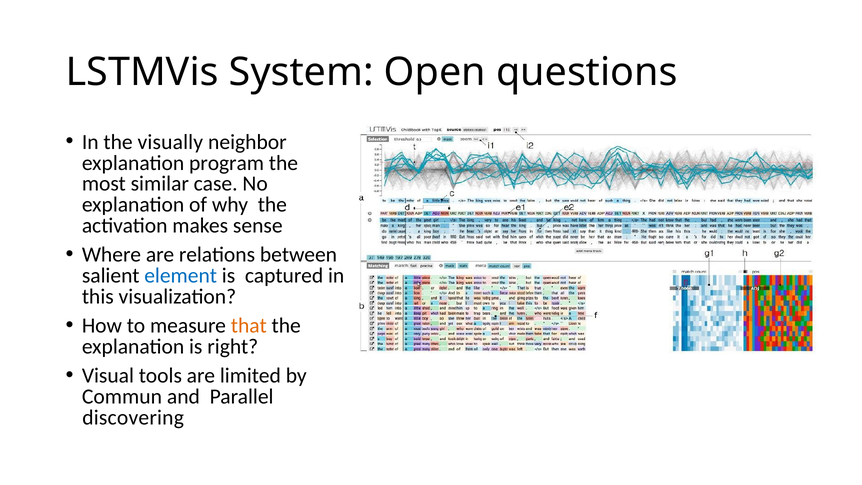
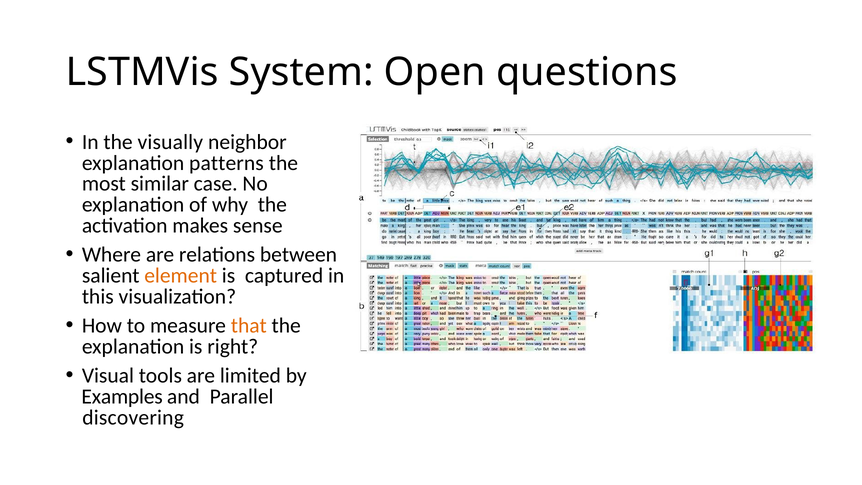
program: program -> patterns (226, 163)
element colour: blue -> orange (181, 276)
Commun: Commun -> Examples (122, 397)
